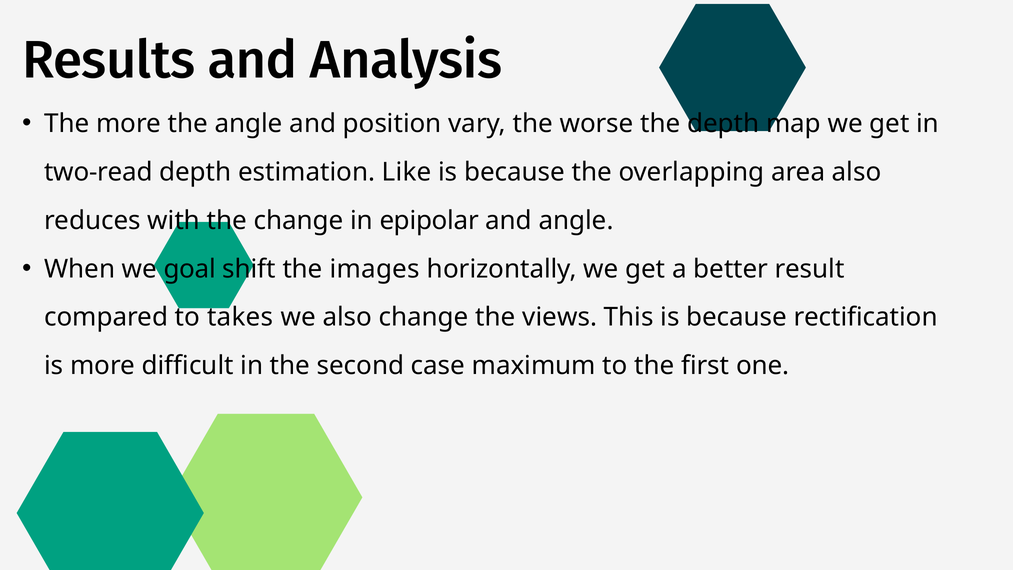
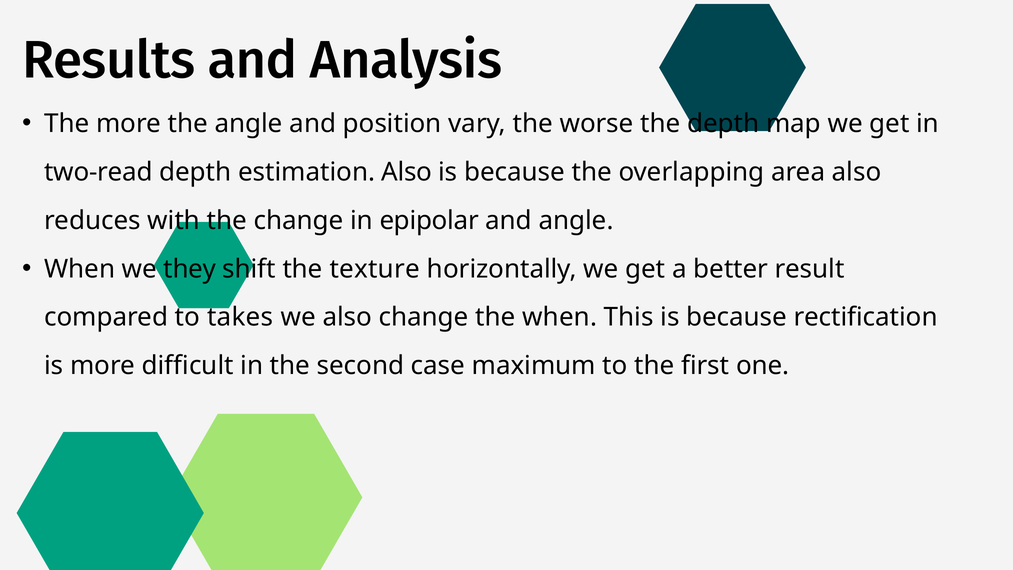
estimation Like: Like -> Also (407, 172)
goal: goal -> they (190, 269)
images: images -> texture (375, 269)
the views: views -> when (560, 317)
